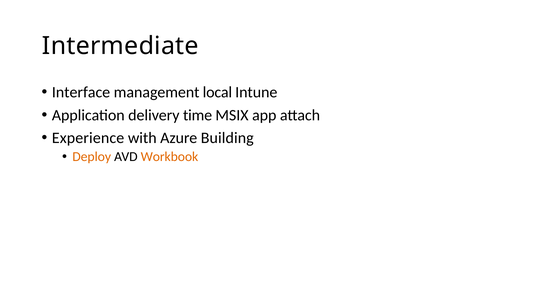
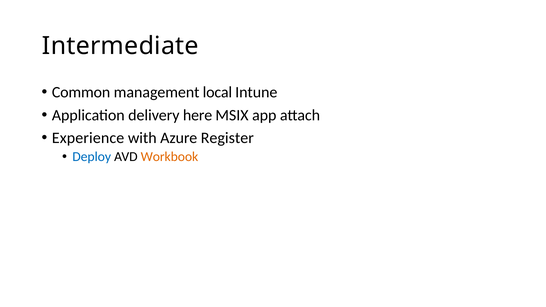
Interface: Interface -> Common (81, 92)
time: time -> here (198, 115)
Building: Building -> Register (227, 138)
Deploy colour: orange -> blue (92, 157)
